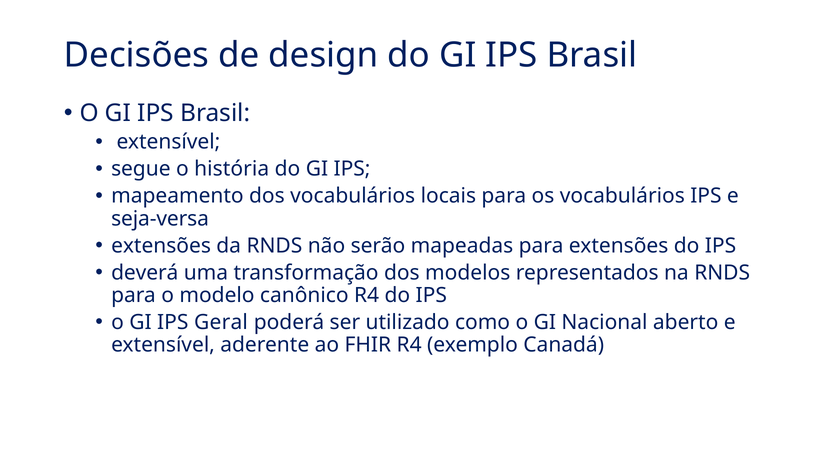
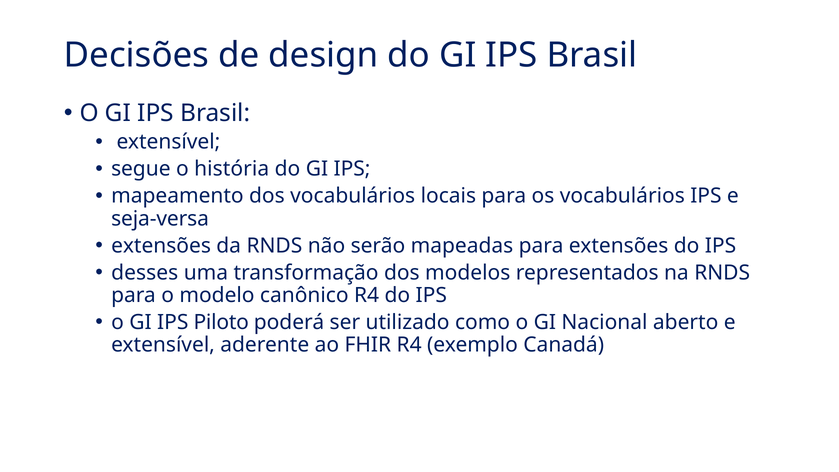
deverá: deverá -> desses (145, 273)
Geral: Geral -> Piloto (221, 322)
